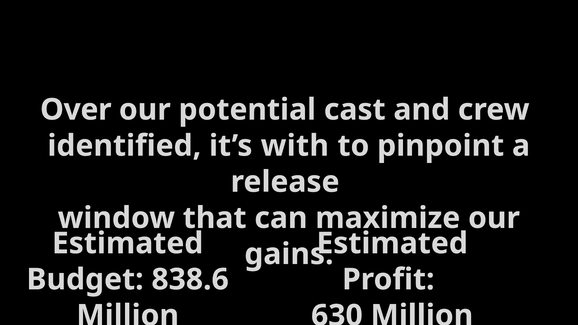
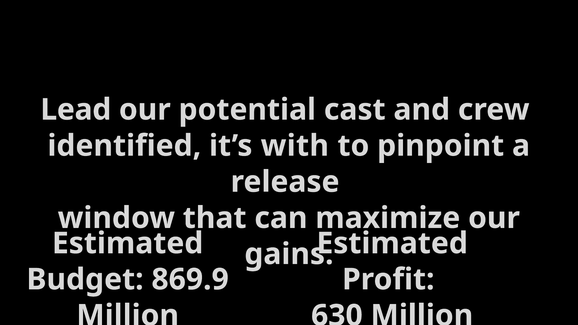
Over: Over -> Lead (76, 110)
838.6: 838.6 -> 869.9 (190, 280)
